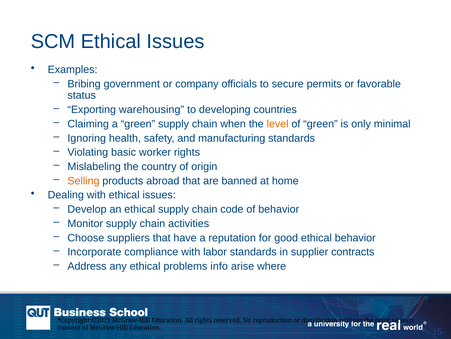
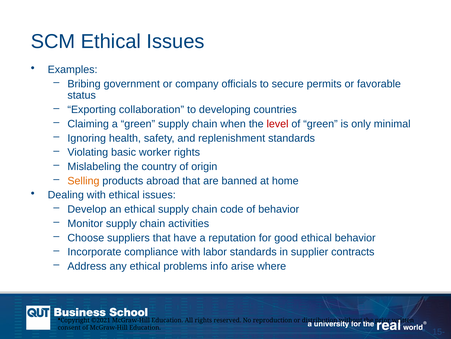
warehousing: warehousing -> collaboration (152, 109)
level colour: orange -> red (278, 124)
manufacturing: manufacturing -> replenishment (232, 138)
